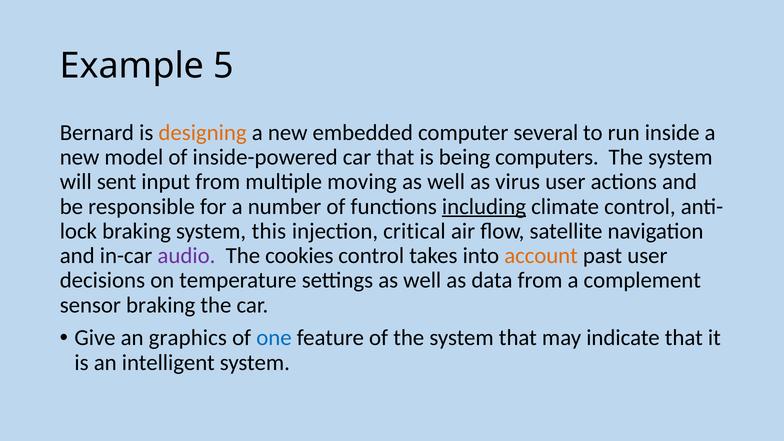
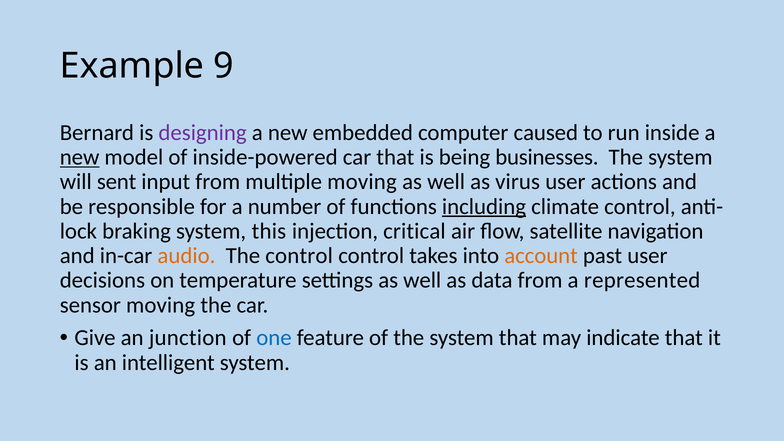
5: 5 -> 9 (224, 66)
designing colour: orange -> purple (203, 133)
several: several -> caused (546, 133)
new underline: none -> present (80, 157)
computers: computers -> businesses (547, 157)
audio colour: purple -> orange (186, 256)
The cookies: cookies -> control (299, 256)
complement: complement -> represented (642, 280)
sensor braking: braking -> moving (161, 305)
graphics: graphics -> junction (188, 338)
